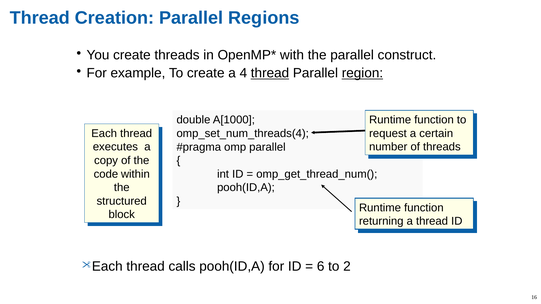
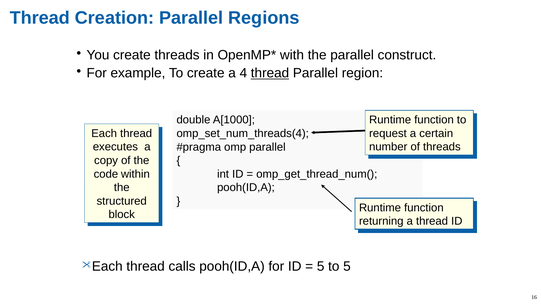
region underline: present -> none (362, 73)
6: 6 -> 5 (321, 267)
to 2: 2 -> 5 (347, 267)
